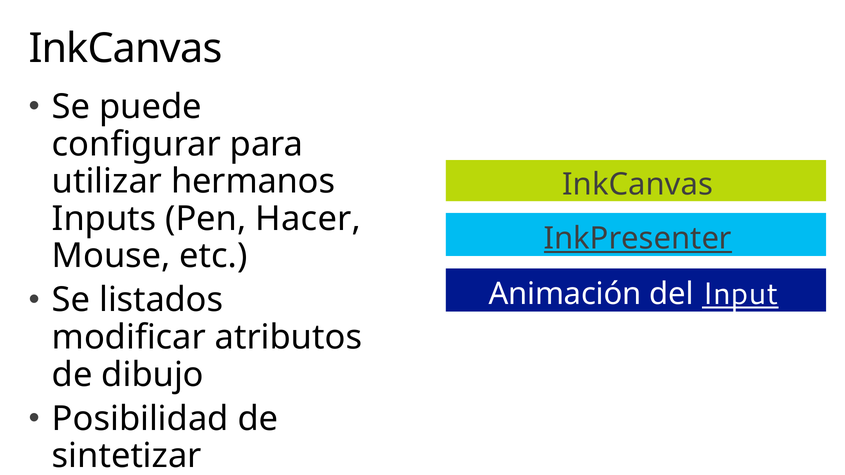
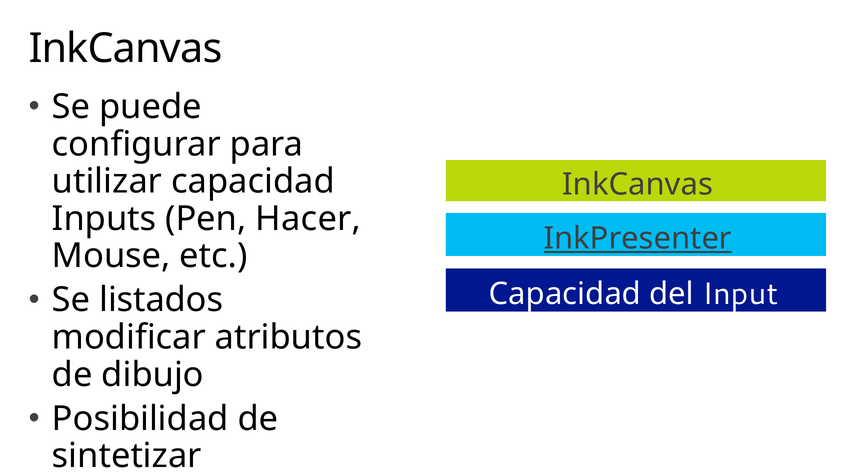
utilizar hermanos: hermanos -> capacidad (253, 182)
Animación: Animación -> Capacidad (565, 294)
Input underline: present -> none (740, 294)
